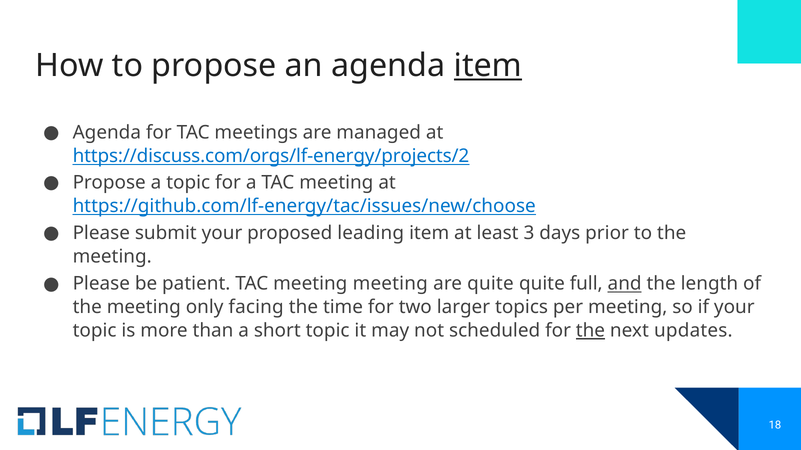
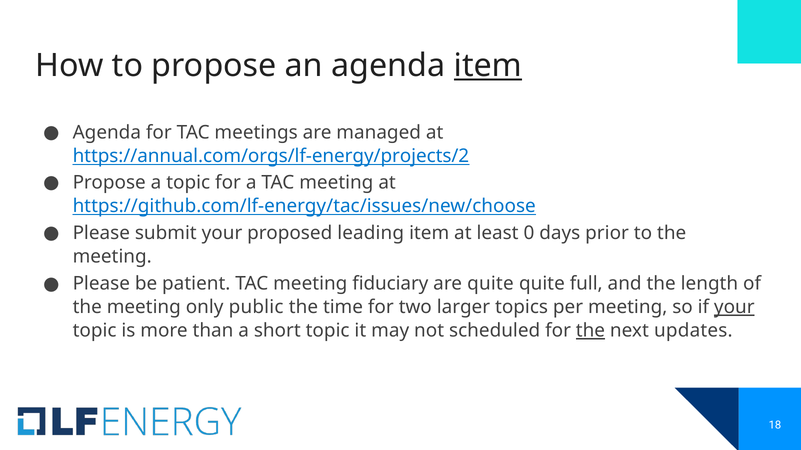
https://discuss.com/orgs/lf-energy/projects/2: https://discuss.com/orgs/lf-energy/projects/2 -> https://annual.com/orgs/lf-energy/projects/2 (271, 156)
3: 3 -> 0 (529, 233)
meeting meeting: meeting -> fiduciary (390, 284)
and underline: present -> none (625, 284)
facing: facing -> public (256, 308)
your underline: none -> present (734, 308)
